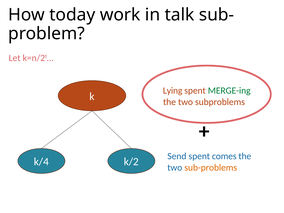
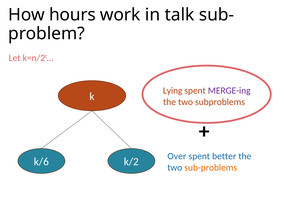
today: today -> hours (72, 15)
MERGE-ing colour: green -> purple (229, 91)
Send: Send -> Over (177, 156)
comes: comes -> better (224, 156)
k/4: k/4 -> k/6 (41, 162)
